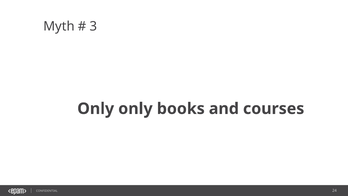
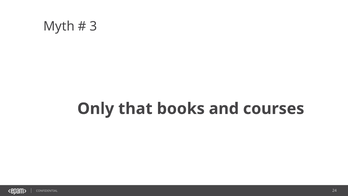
Only only: only -> that (135, 109)
